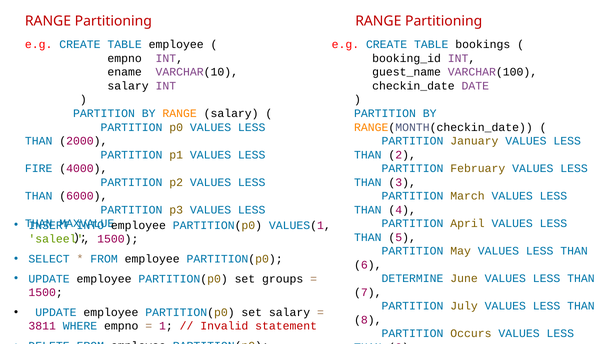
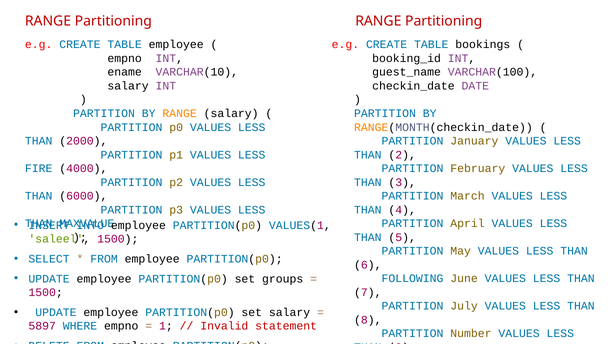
DETERMINE: DETERMINE -> FOLLOWING (413, 278)
3811: 3811 -> 5897 (42, 326)
Occurs: Occurs -> Number (471, 333)
